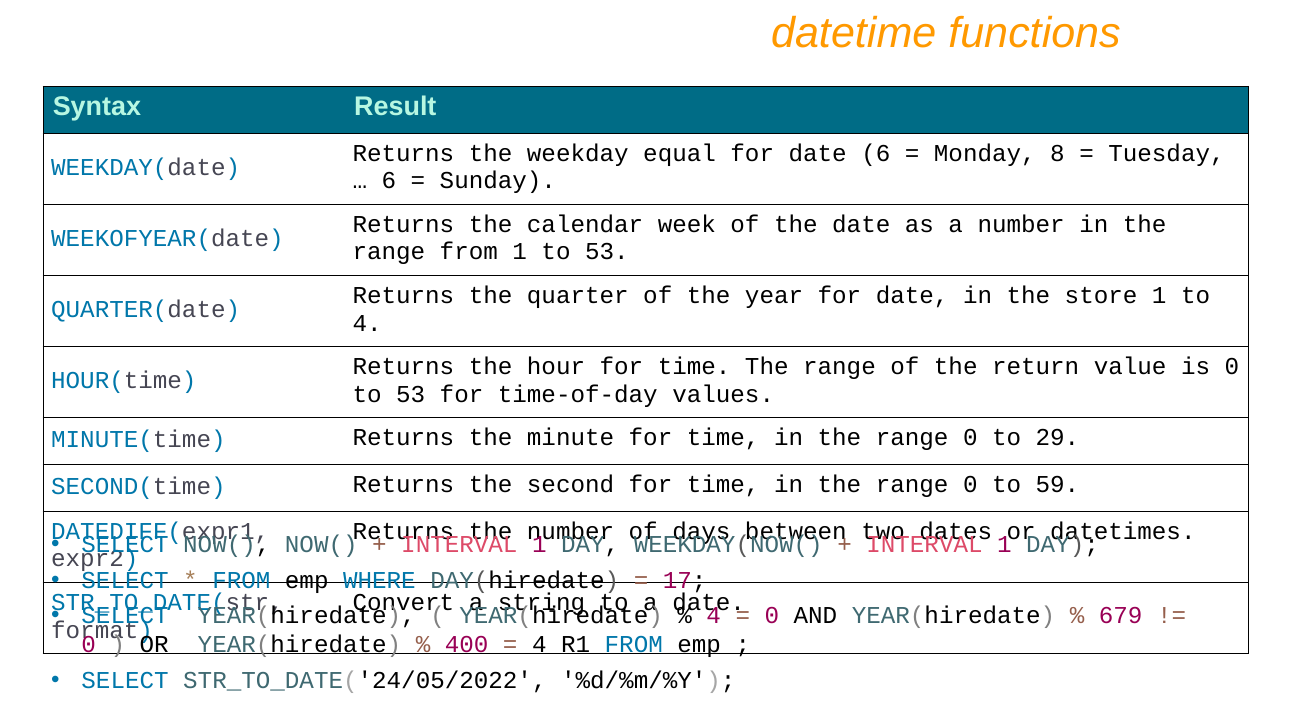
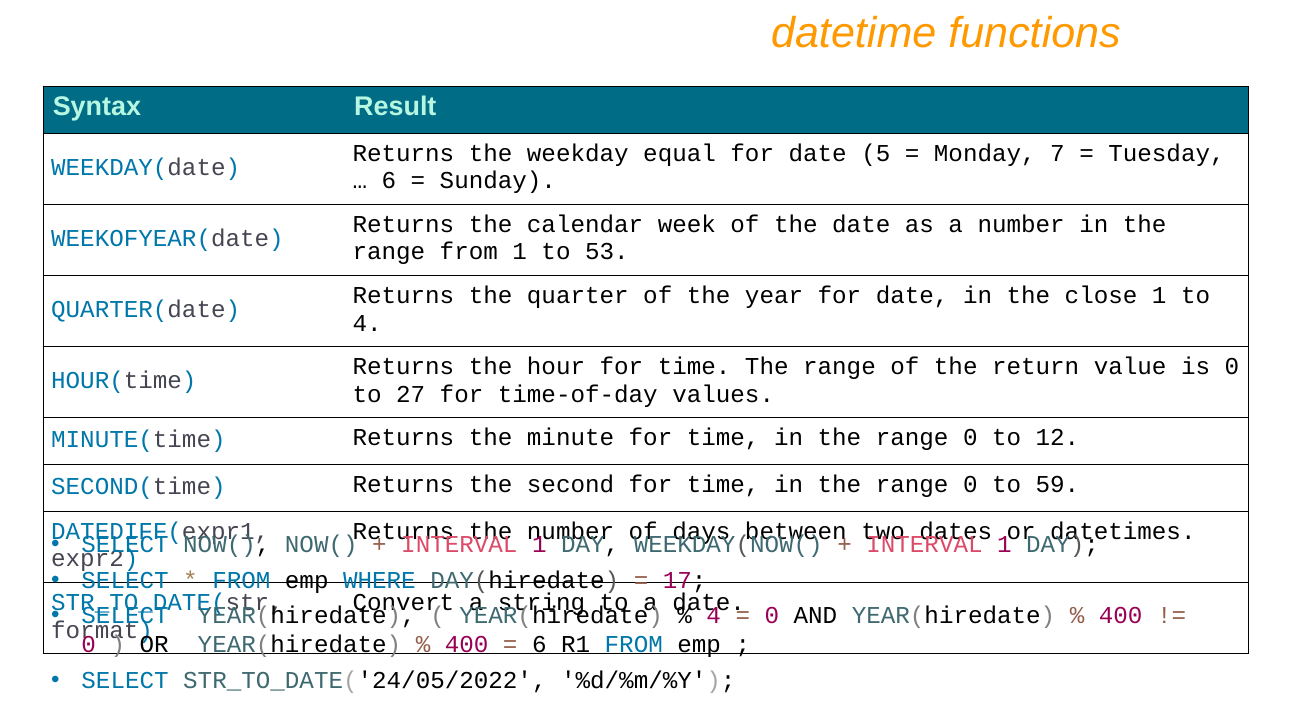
date 6: 6 -> 5 (876, 153)
8: 8 -> 7 (1057, 153)
store: store -> close (1101, 295)
53: 53 -> 27 (411, 394)
29: 29 -> 12 (1057, 438)
679: 679 -> 400 (1121, 616)
4: 4 -> 6 (539, 645)
